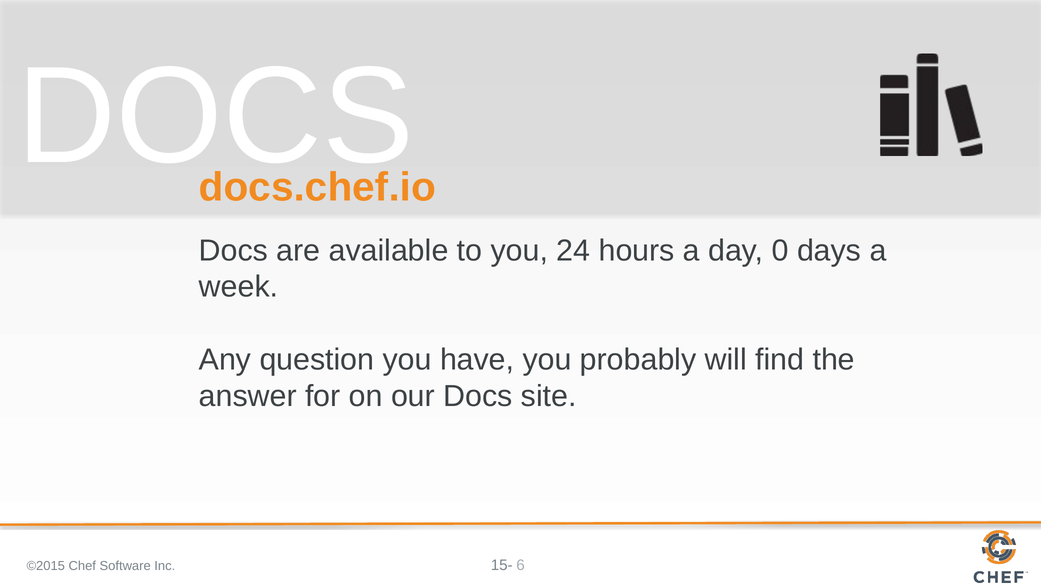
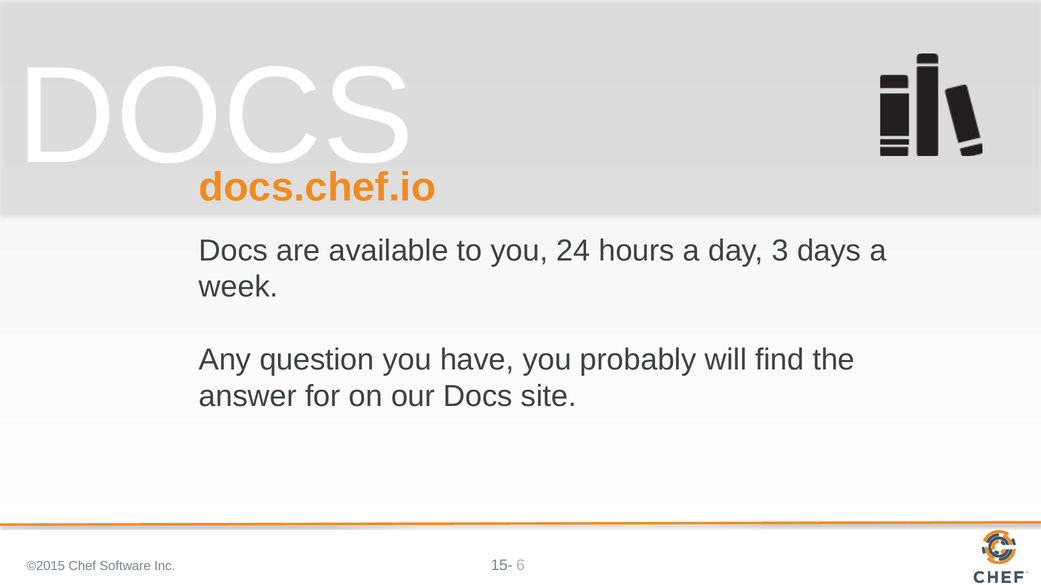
0: 0 -> 3 (780, 251)
